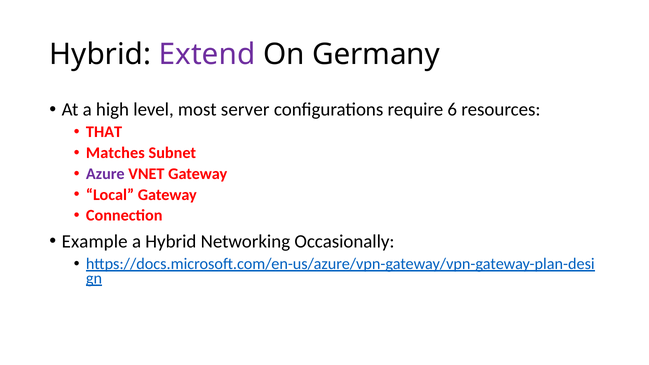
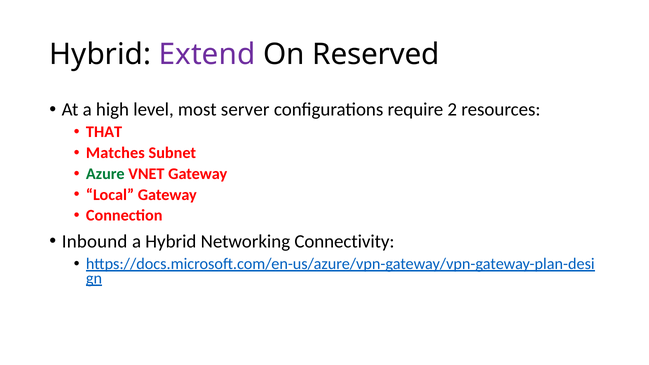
Germany: Germany -> Reserved (376, 55)
6: 6 -> 2 (452, 110)
Azure colour: purple -> green (105, 174)
Example: Example -> Inbound (95, 241)
Occasionally: Occasionally -> Connectivity (344, 241)
